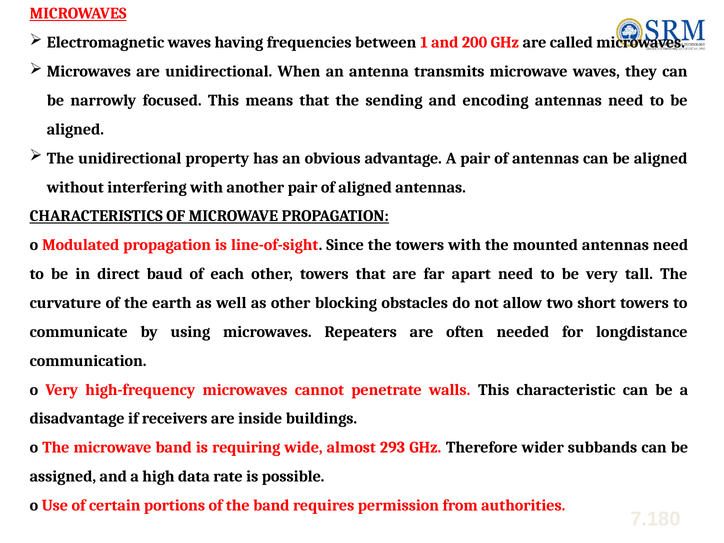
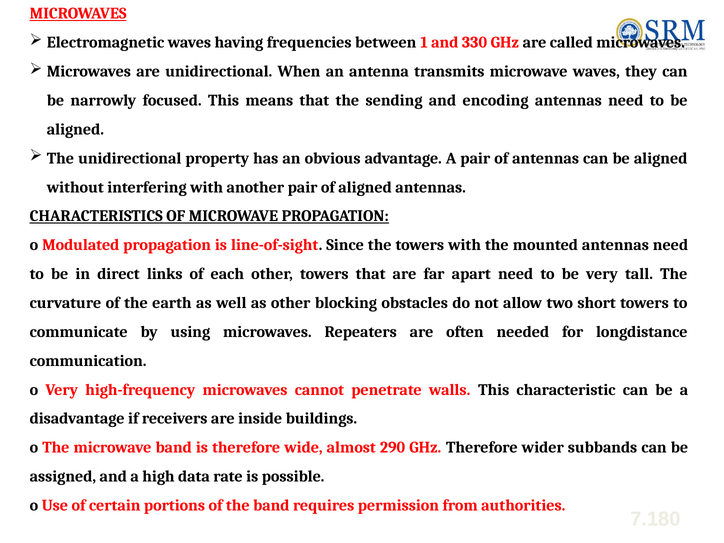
200: 200 -> 330 (475, 43)
baud: baud -> links (165, 274)
is requiring: requiring -> therefore (246, 448)
293: 293 -> 290 (393, 448)
